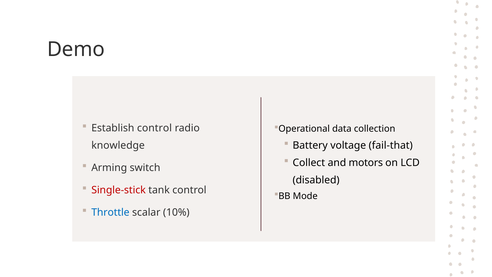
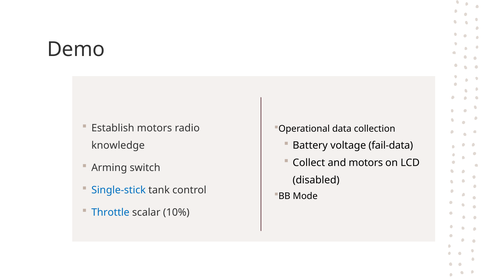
Establish control: control -> motors (155, 128)
fail-that: fail-that -> fail-data (391, 145)
Single-stick colour: red -> blue (119, 190)
